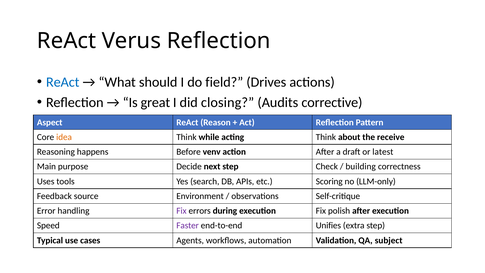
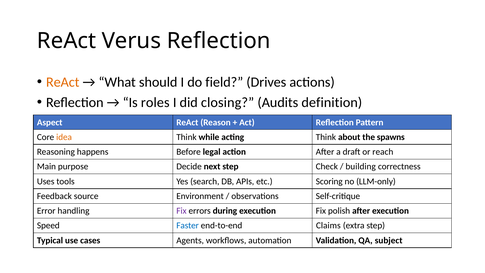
ReAct colour: blue -> orange (63, 82)
great: great -> roles (155, 102)
corrective: corrective -> definition (332, 102)
receive: receive -> spawns (391, 137)
venv: venv -> legal (212, 152)
latest: latest -> reach (383, 152)
Faster colour: purple -> blue (188, 226)
Unifies: Unifies -> Claims (328, 226)
